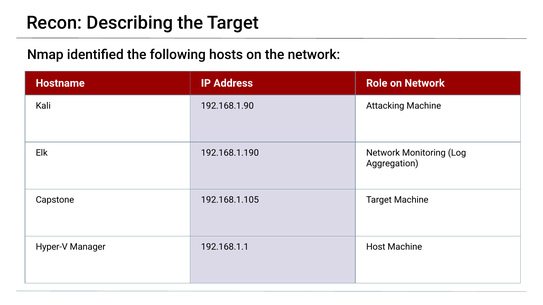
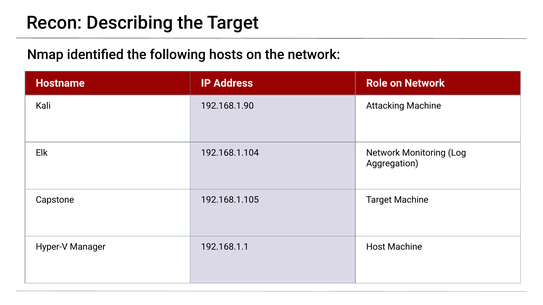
192.168.1.190: 192.168.1.190 -> 192.168.1.104 (230, 153)
